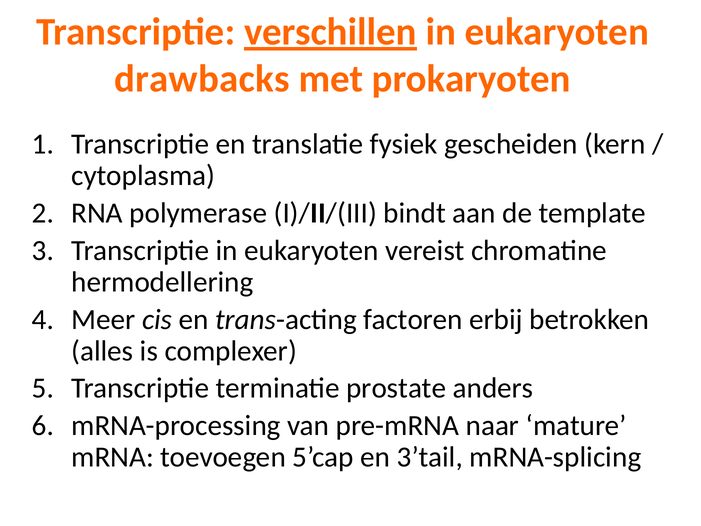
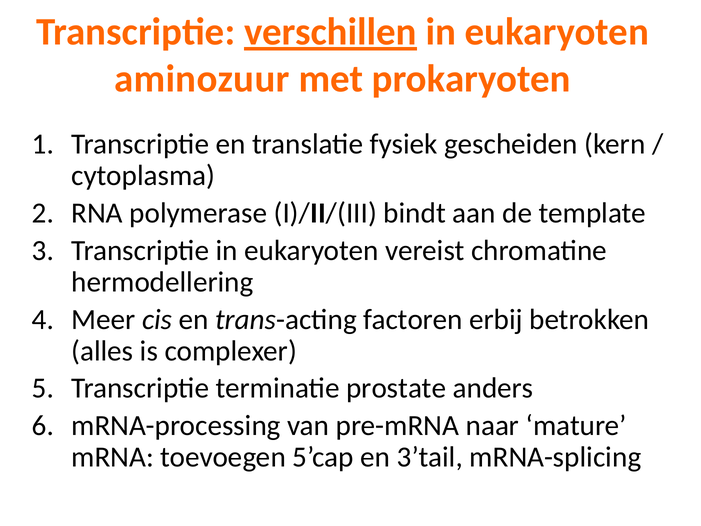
drawbacks: drawbacks -> aminozuur (202, 79)
